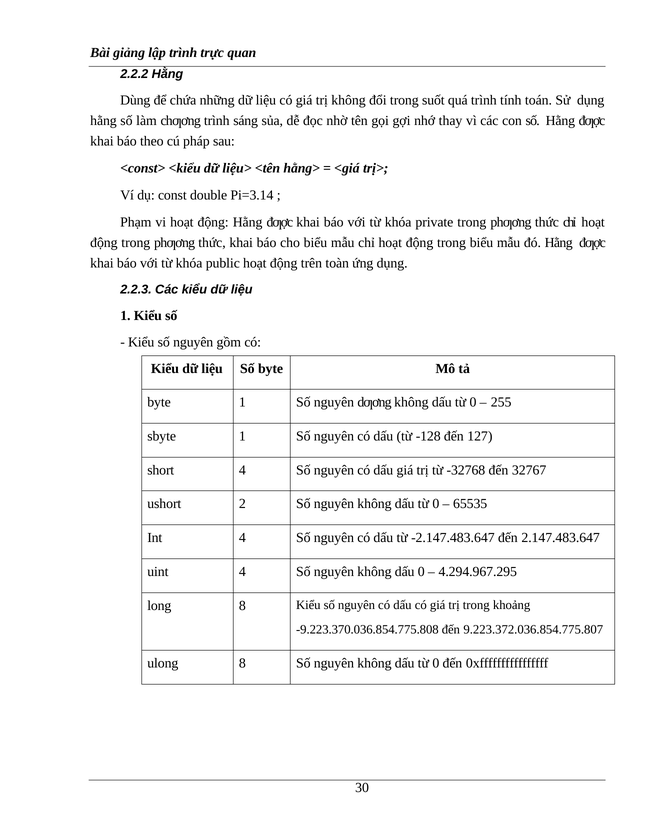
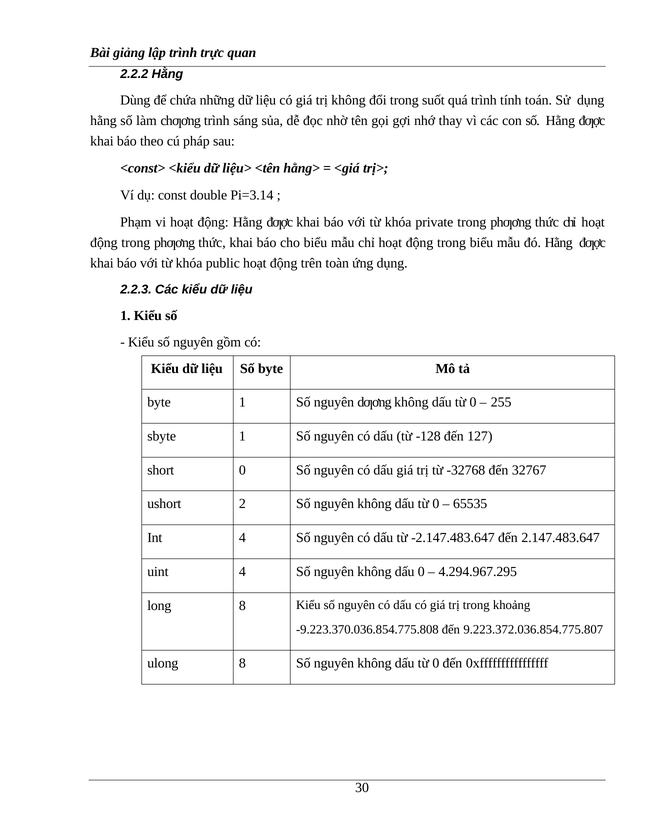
short 4: 4 -> 0 (242, 470)
